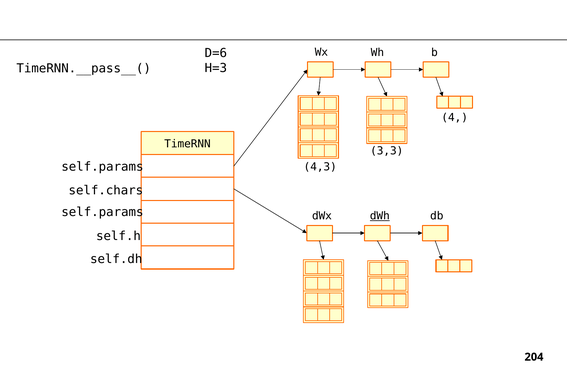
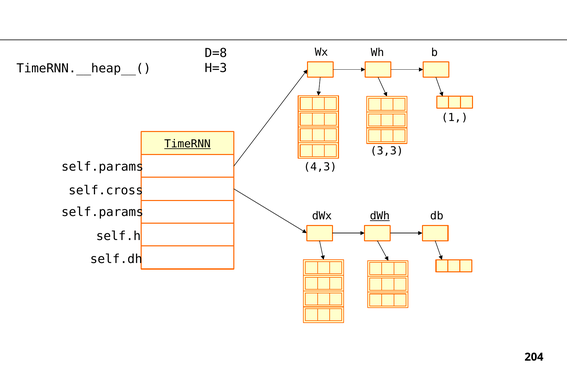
D=6: D=6 -> D=8 (216, 53)
TimeRNN.__pass__(: TimeRNN.__pass__( -> TimeRNN.__heap__( (84, 68)
4: 4 -> 1 (455, 118)
TimeRNN underline: none -> present (187, 144)
self.chars: self.chars -> self.cross (106, 191)
